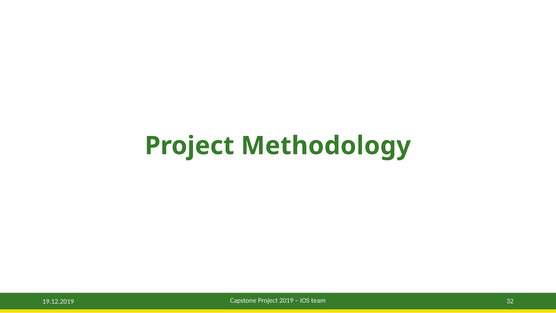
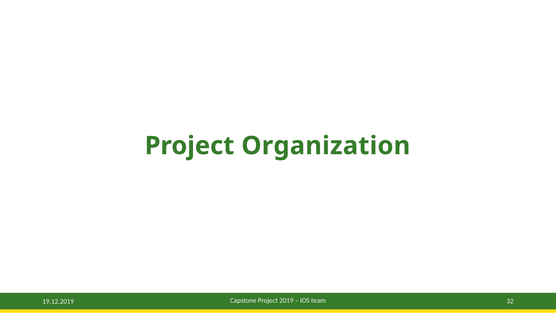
Methodology: Methodology -> Organization (326, 146)
